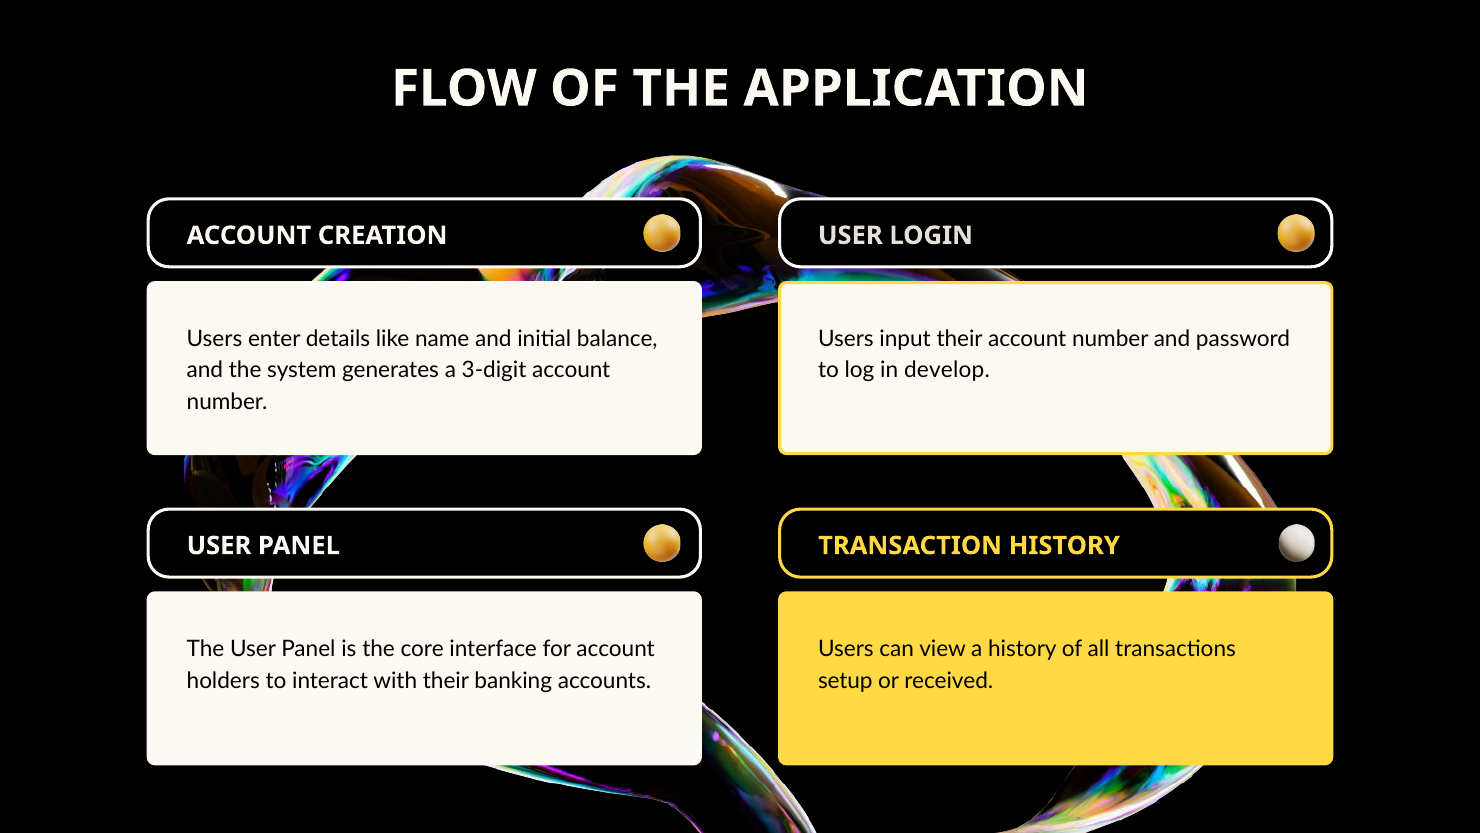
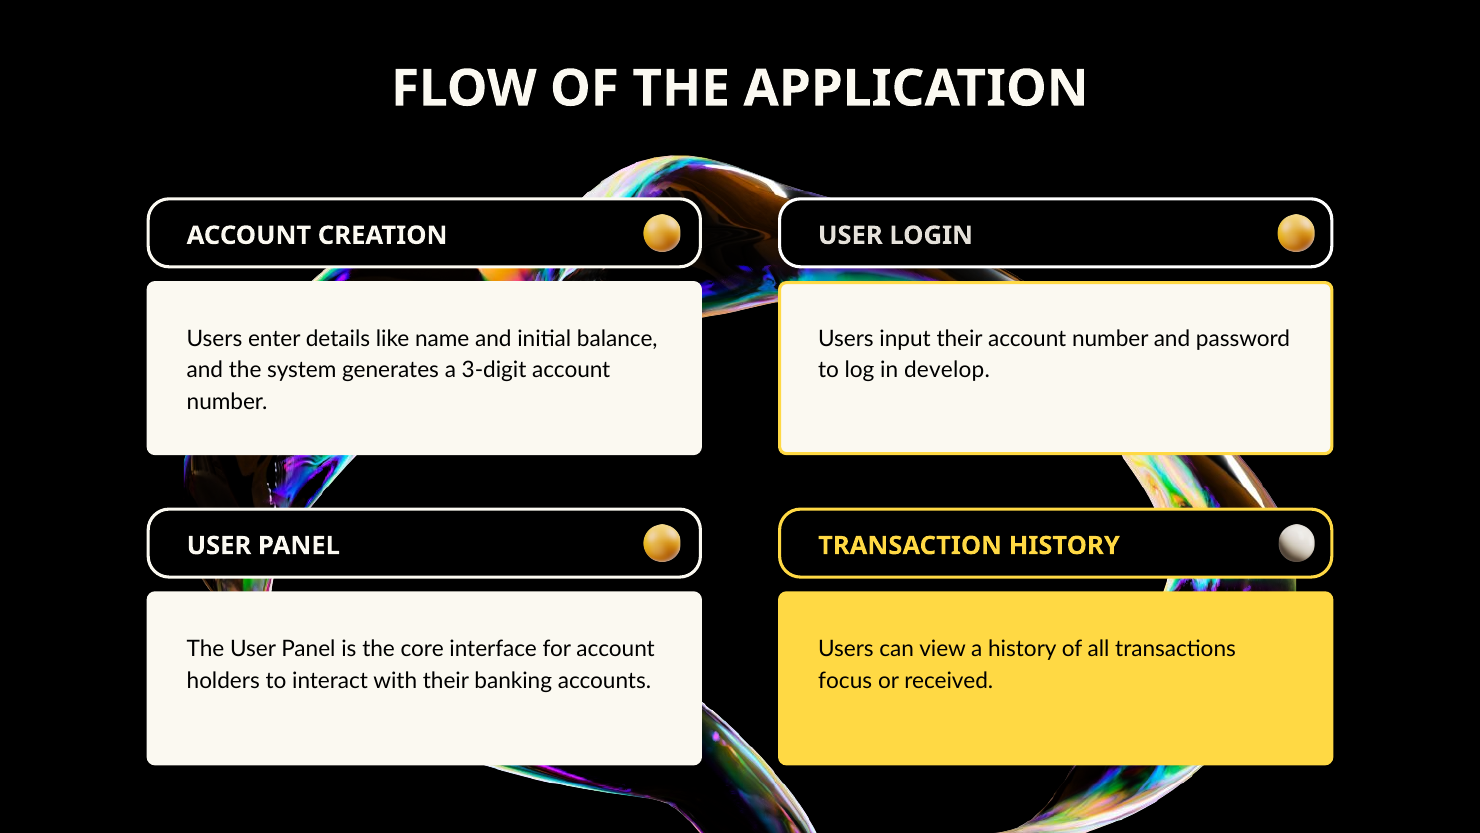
setup: setup -> focus (845, 680)
